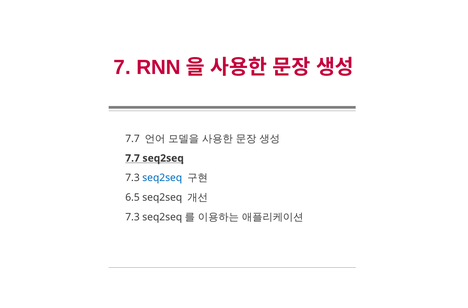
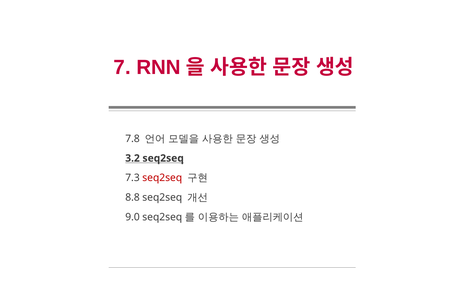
7.7: 7.7 -> 7.8 (132, 138)
7.7: 7.7 -> 3.2 (133, 158)
seq2seq colour: blue -> red (162, 178)
6.5: 6.5 -> 8.8 (132, 197)
7.3: 7.3 -> 9.0 (132, 217)
